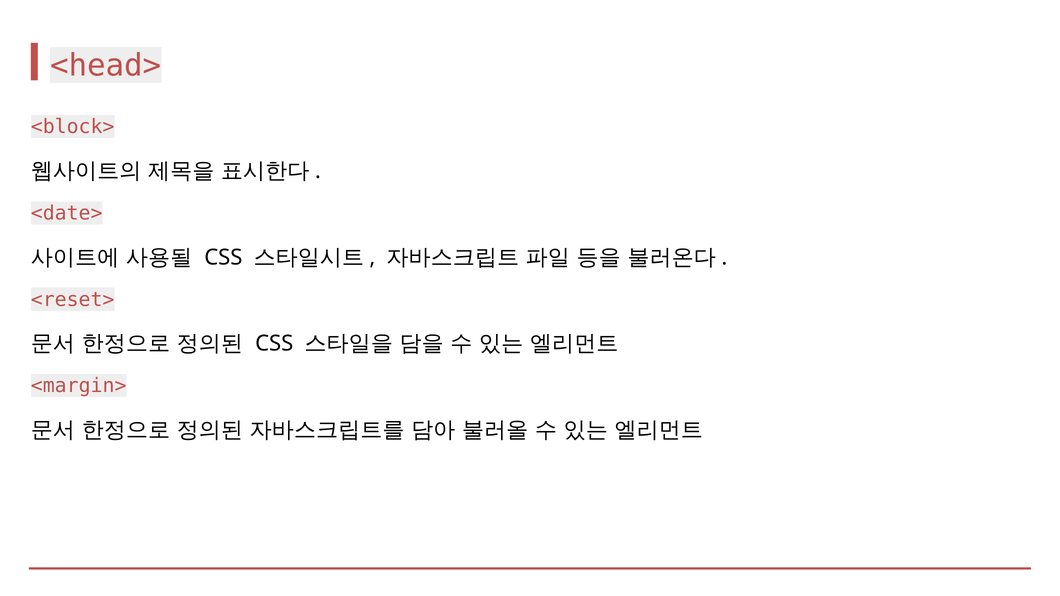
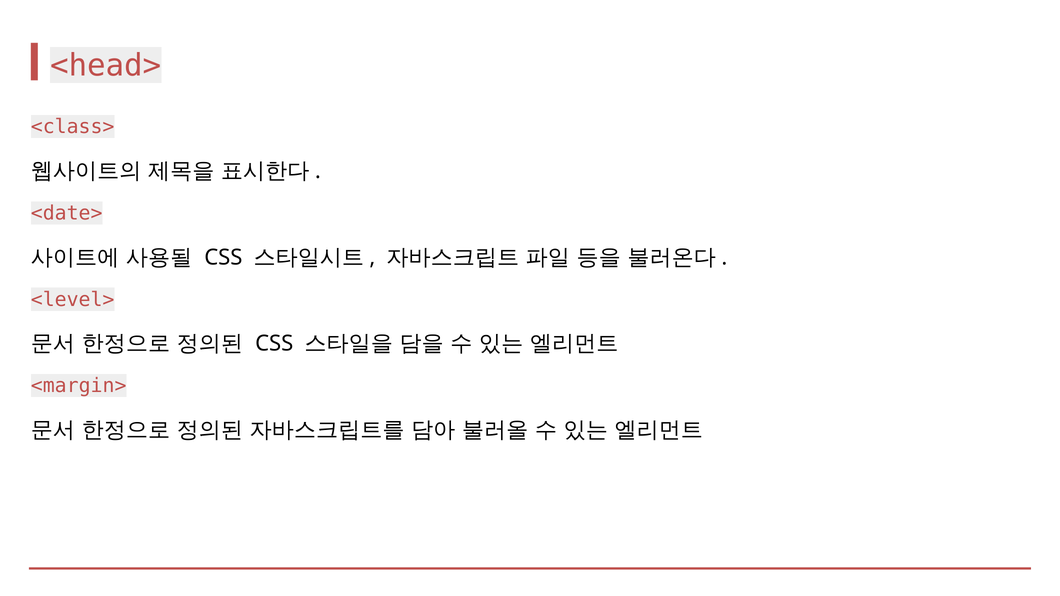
<block>: <block> -> <class> (73, 127)
<reset>: <reset> -> <level> (73, 300)
